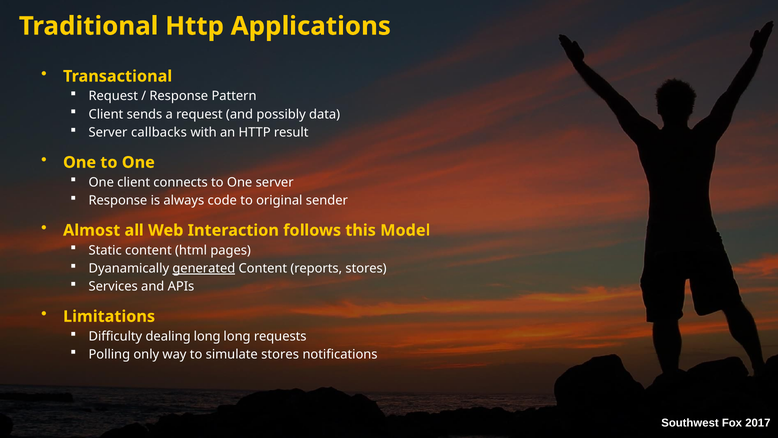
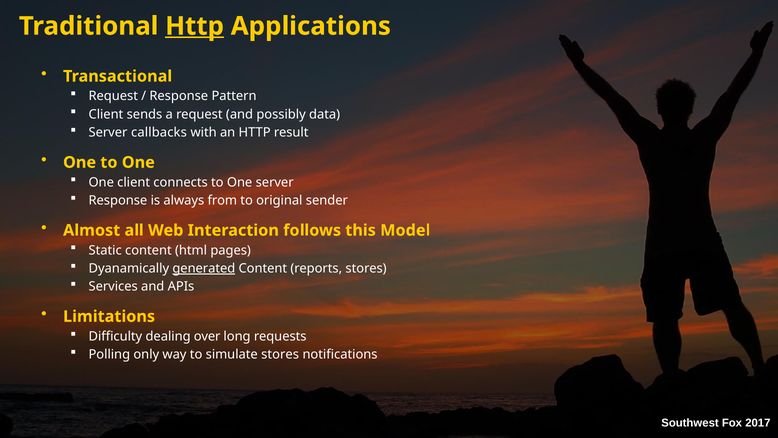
Http underline: none -> present (195, 26)
code: code -> from (222, 200)
dealing long: long -> over (207, 336)
